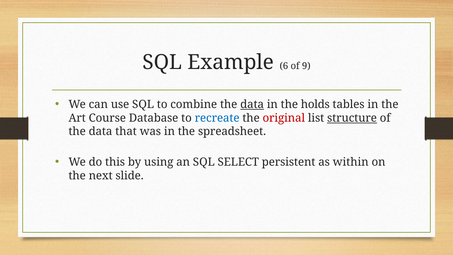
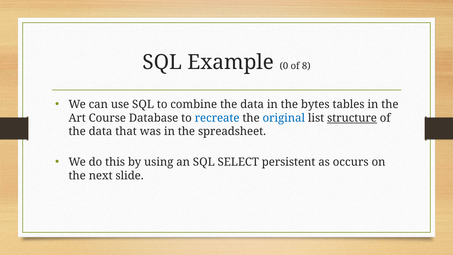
6: 6 -> 0 (284, 66)
9: 9 -> 8 (306, 66)
data underline: present -> none (252, 104)
holds: holds -> bytes (315, 104)
original colour: red -> blue (284, 118)
within: within -> occurs (351, 162)
